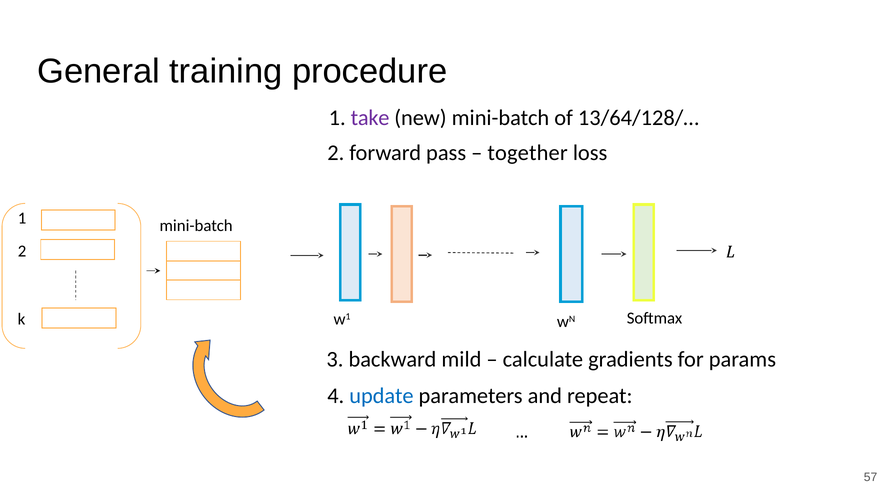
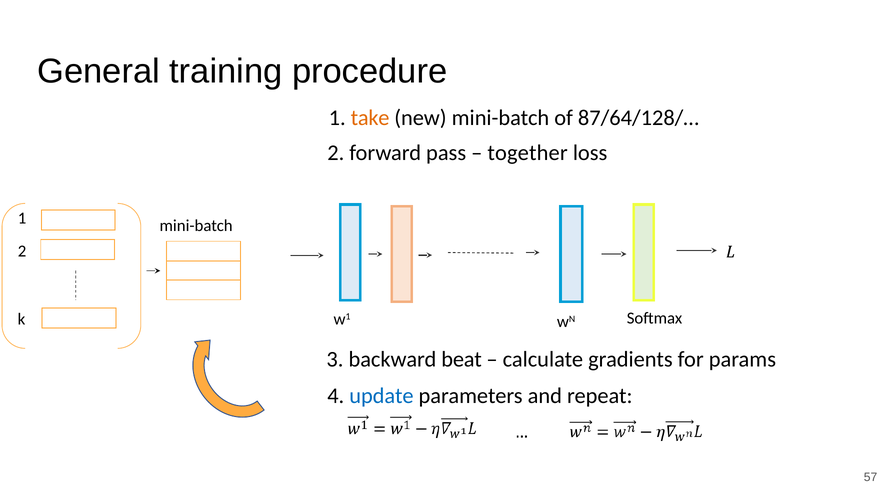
take colour: purple -> orange (370, 118)
13/64/128/…: 13/64/128/… -> 87/64/128/… (638, 118)
mild: mild -> beat (462, 360)
